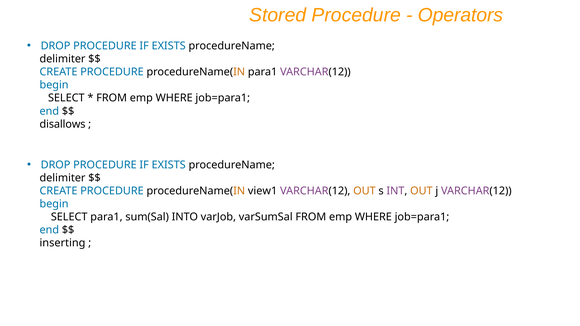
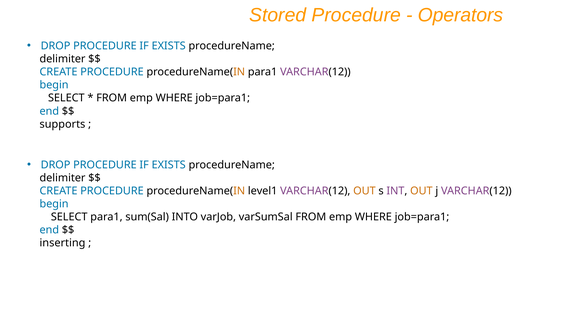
disallows: disallows -> supports (62, 124)
view1: view1 -> level1 (263, 191)
